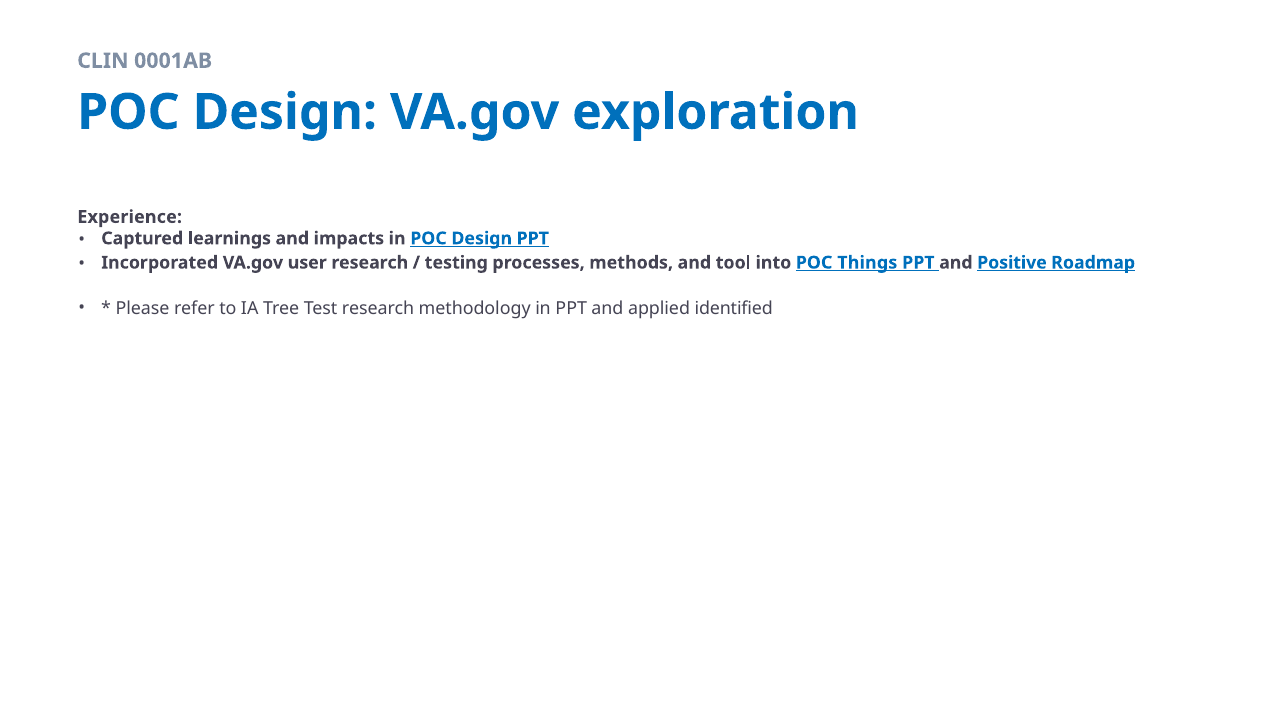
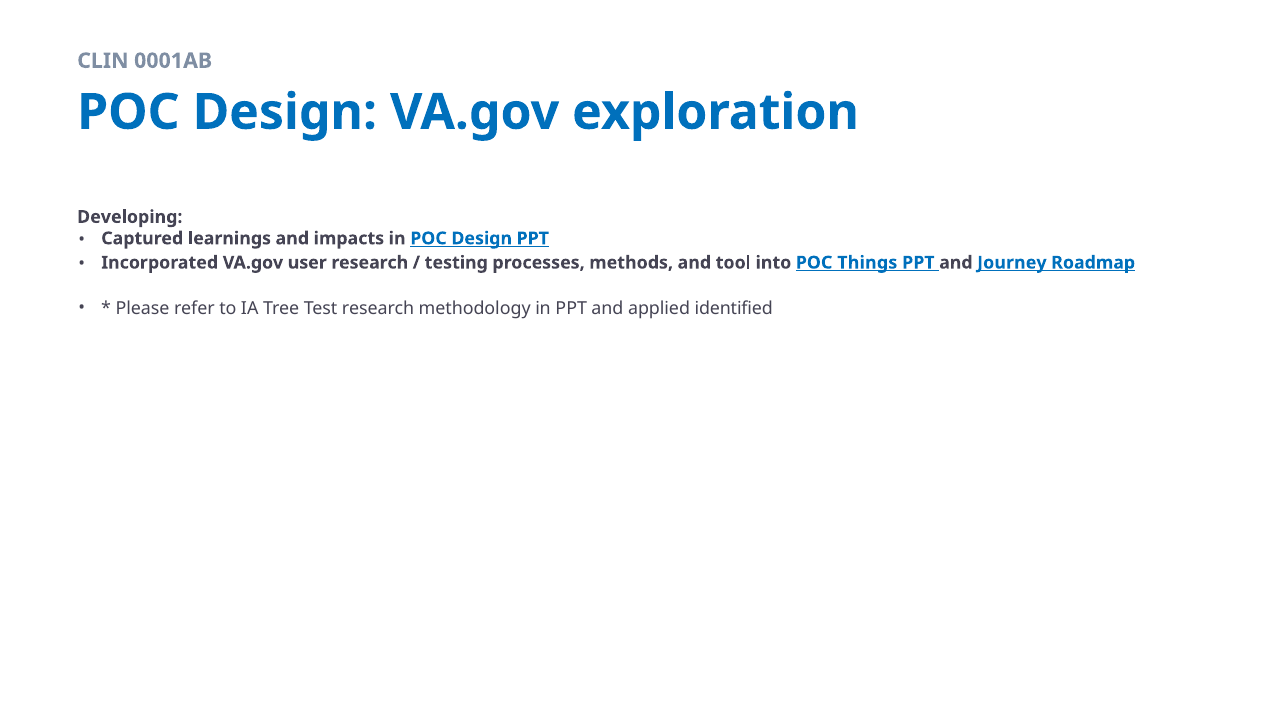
Experience: Experience -> Developing (130, 217)
Positive: Positive -> Journey (1012, 262)
